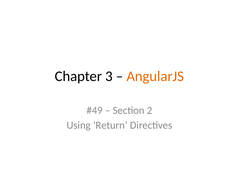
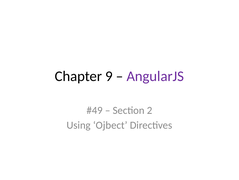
3: 3 -> 9 (109, 76)
AngularJS colour: orange -> purple (155, 76)
Return: Return -> Ojbect (110, 125)
